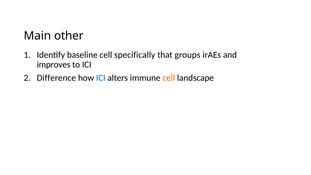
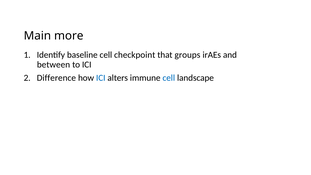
other: other -> more (69, 36)
specifically: specifically -> checkpoint (135, 55)
improves: improves -> between (53, 65)
cell colour: orange -> blue (169, 78)
